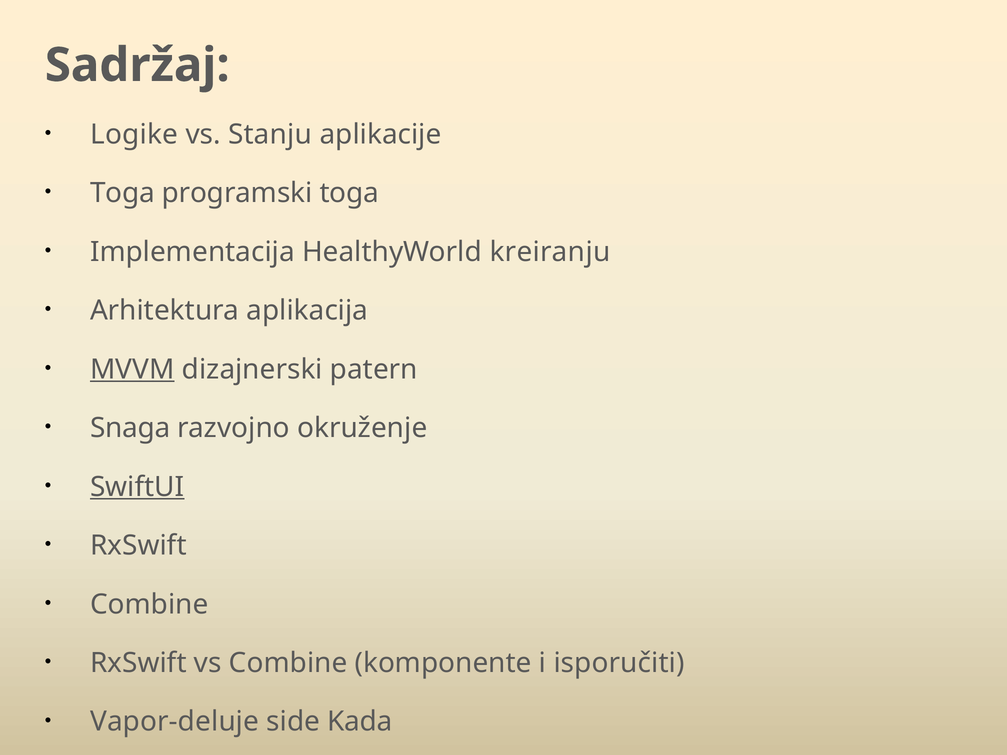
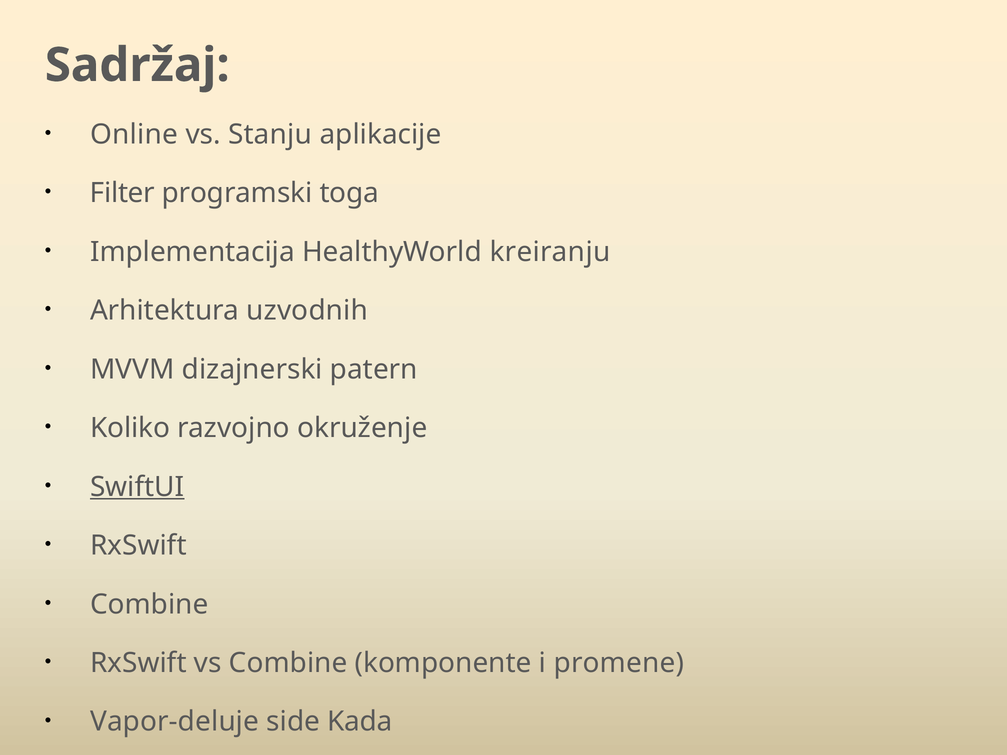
Logike: Logike -> Online (134, 134)
Toga: Toga -> Filter (122, 193)
aplikacija: aplikacija -> uzvodnih (307, 311)
MVVM underline: present -> none (132, 369)
Snaga: Snaga -> Koliko (130, 428)
isporučiti: isporučiti -> promene (619, 663)
